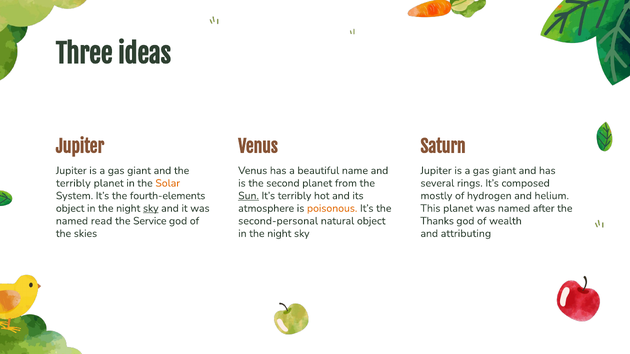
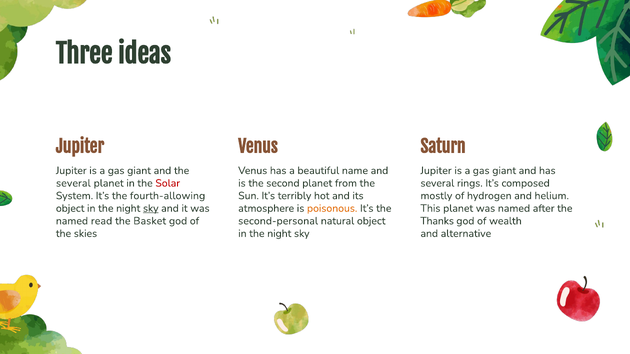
terribly: terribly -> several (73, 183)
Solar colour: orange -> red (168, 183)
fourth-elements: fourth-elements -> fourth-allowing (168, 196)
Sun underline: present -> none (249, 196)
Service: Service -> Basket (150, 221)
attributing: attributing -> alternative (466, 234)
